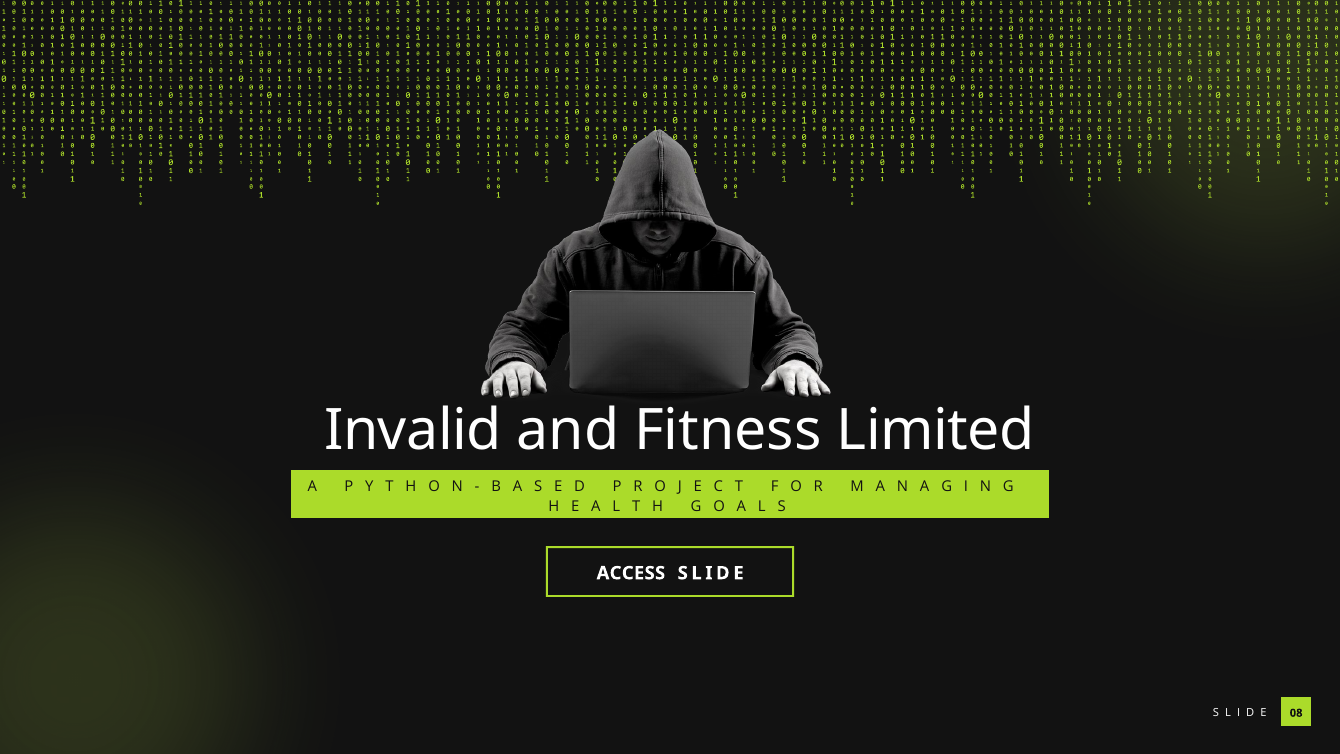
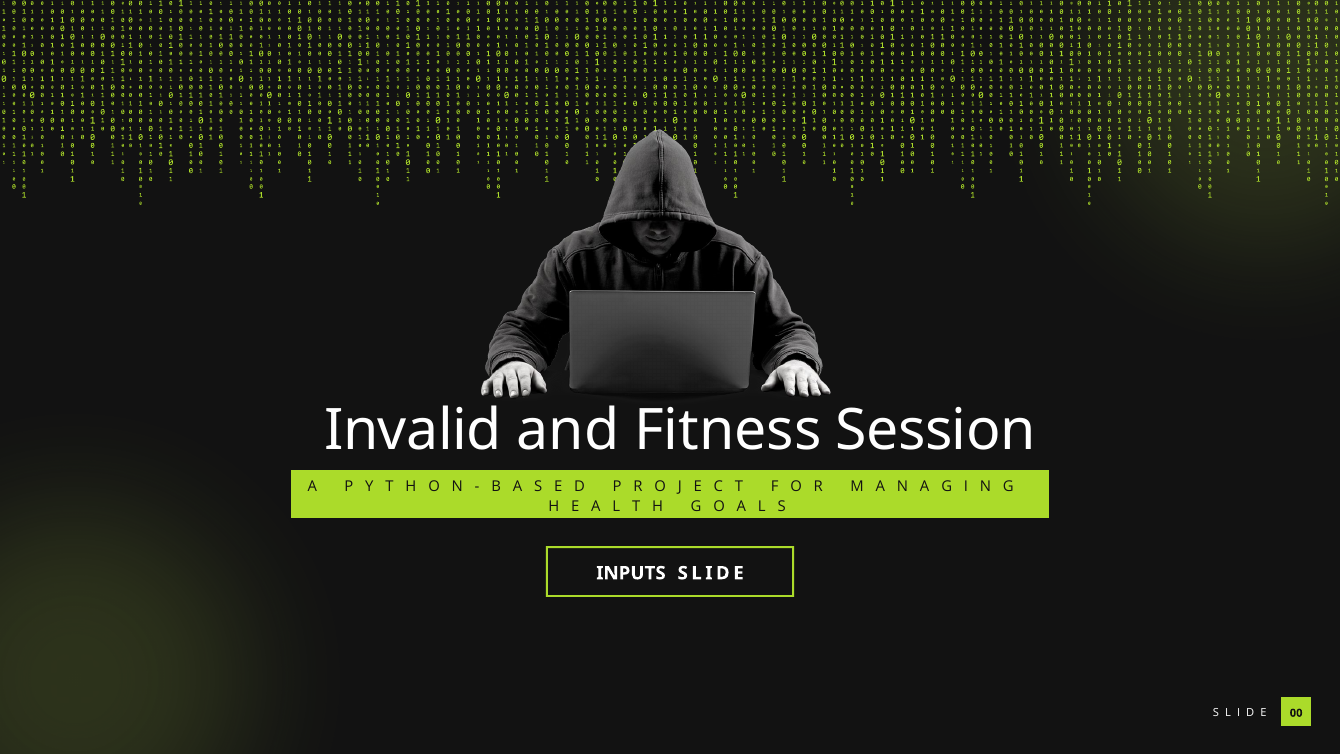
Limited: Limited -> Session (936, 430)
ACCESS: ACCESS -> INPUTS (631, 573)
08: 08 -> 00 (1296, 713)
